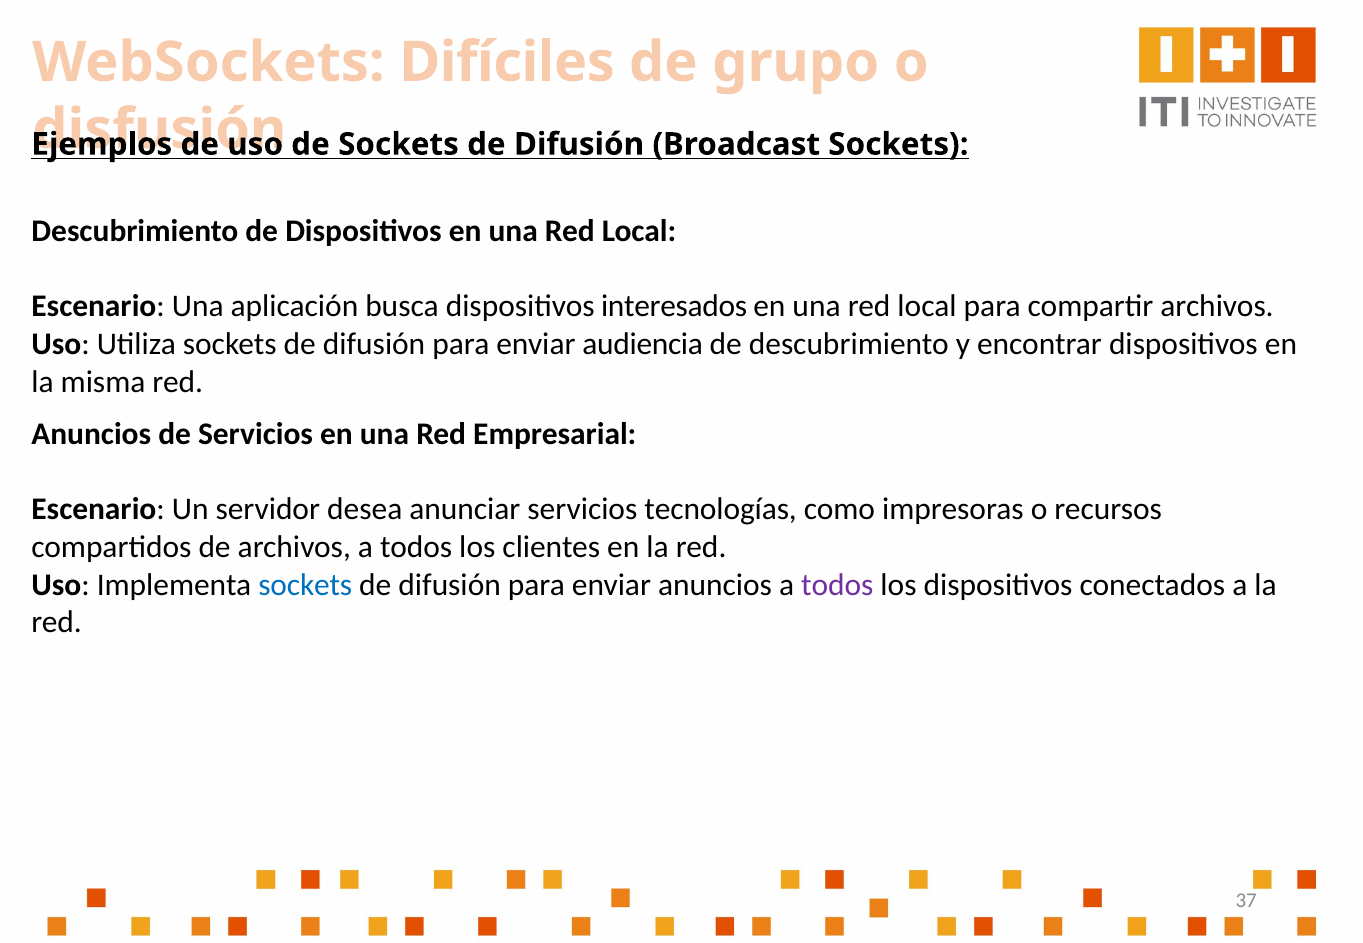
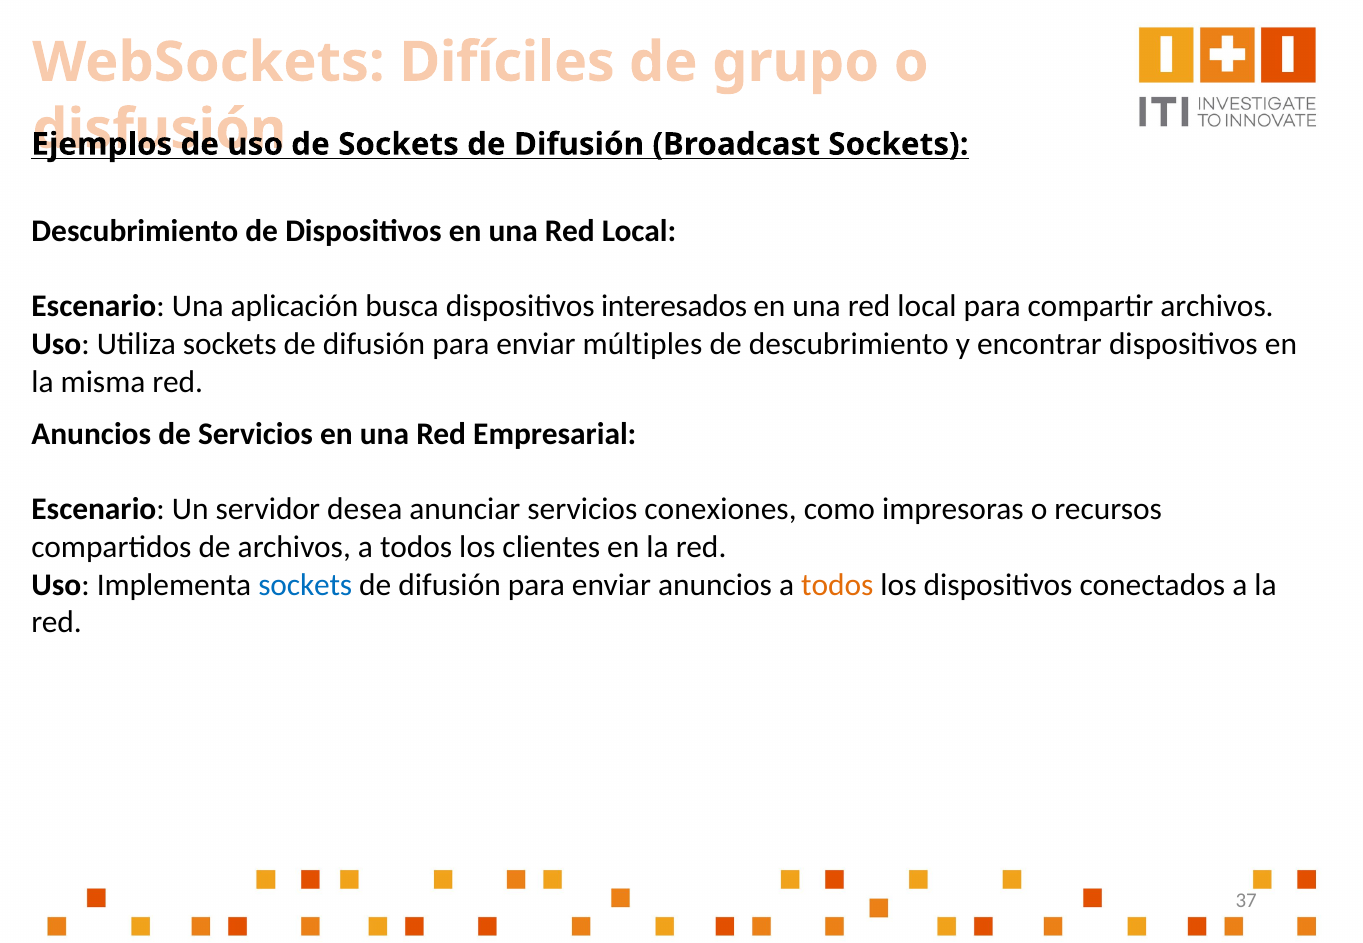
audiencia: audiencia -> múltiples (642, 344)
tecnologías: tecnologías -> conexiones (721, 510)
todos colour: purple -> orange (837, 585)
